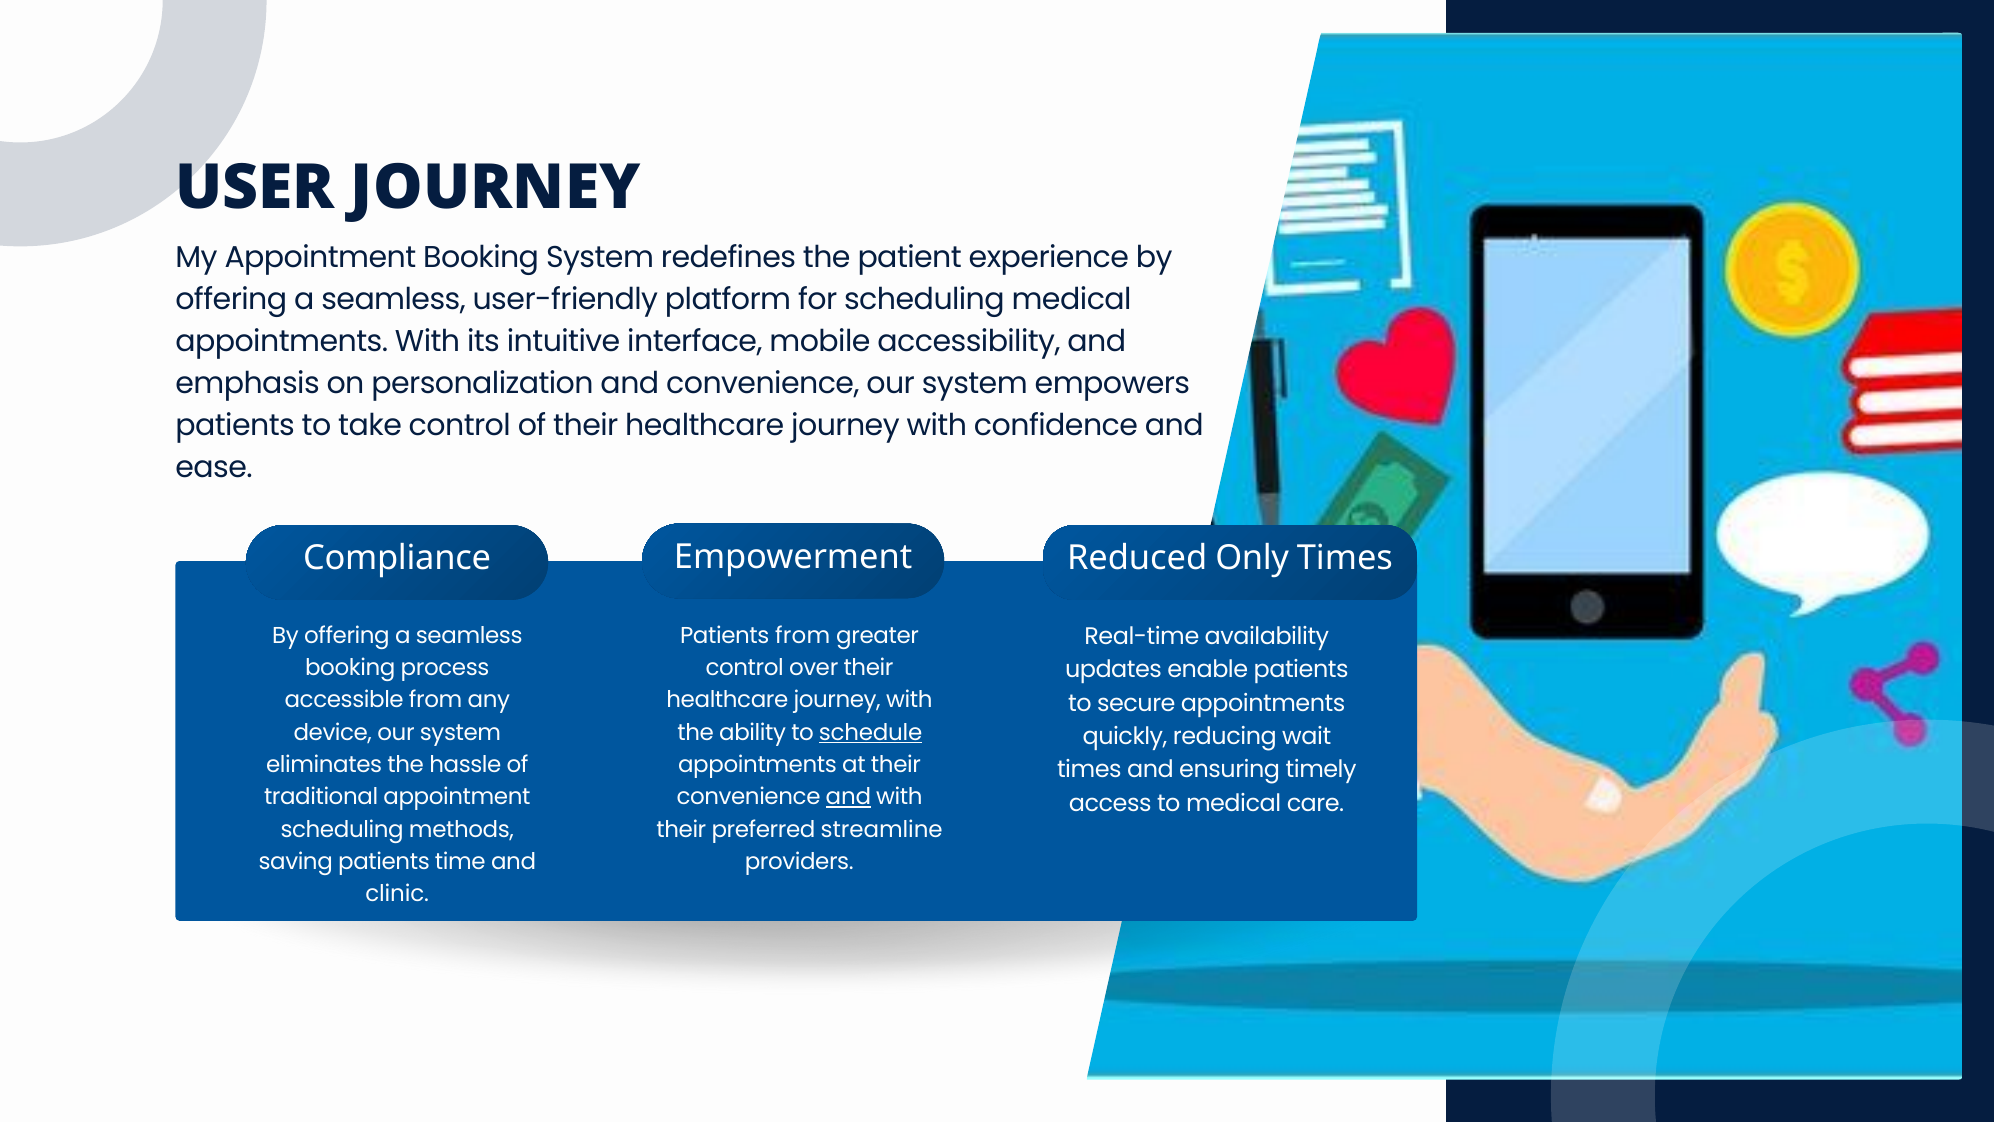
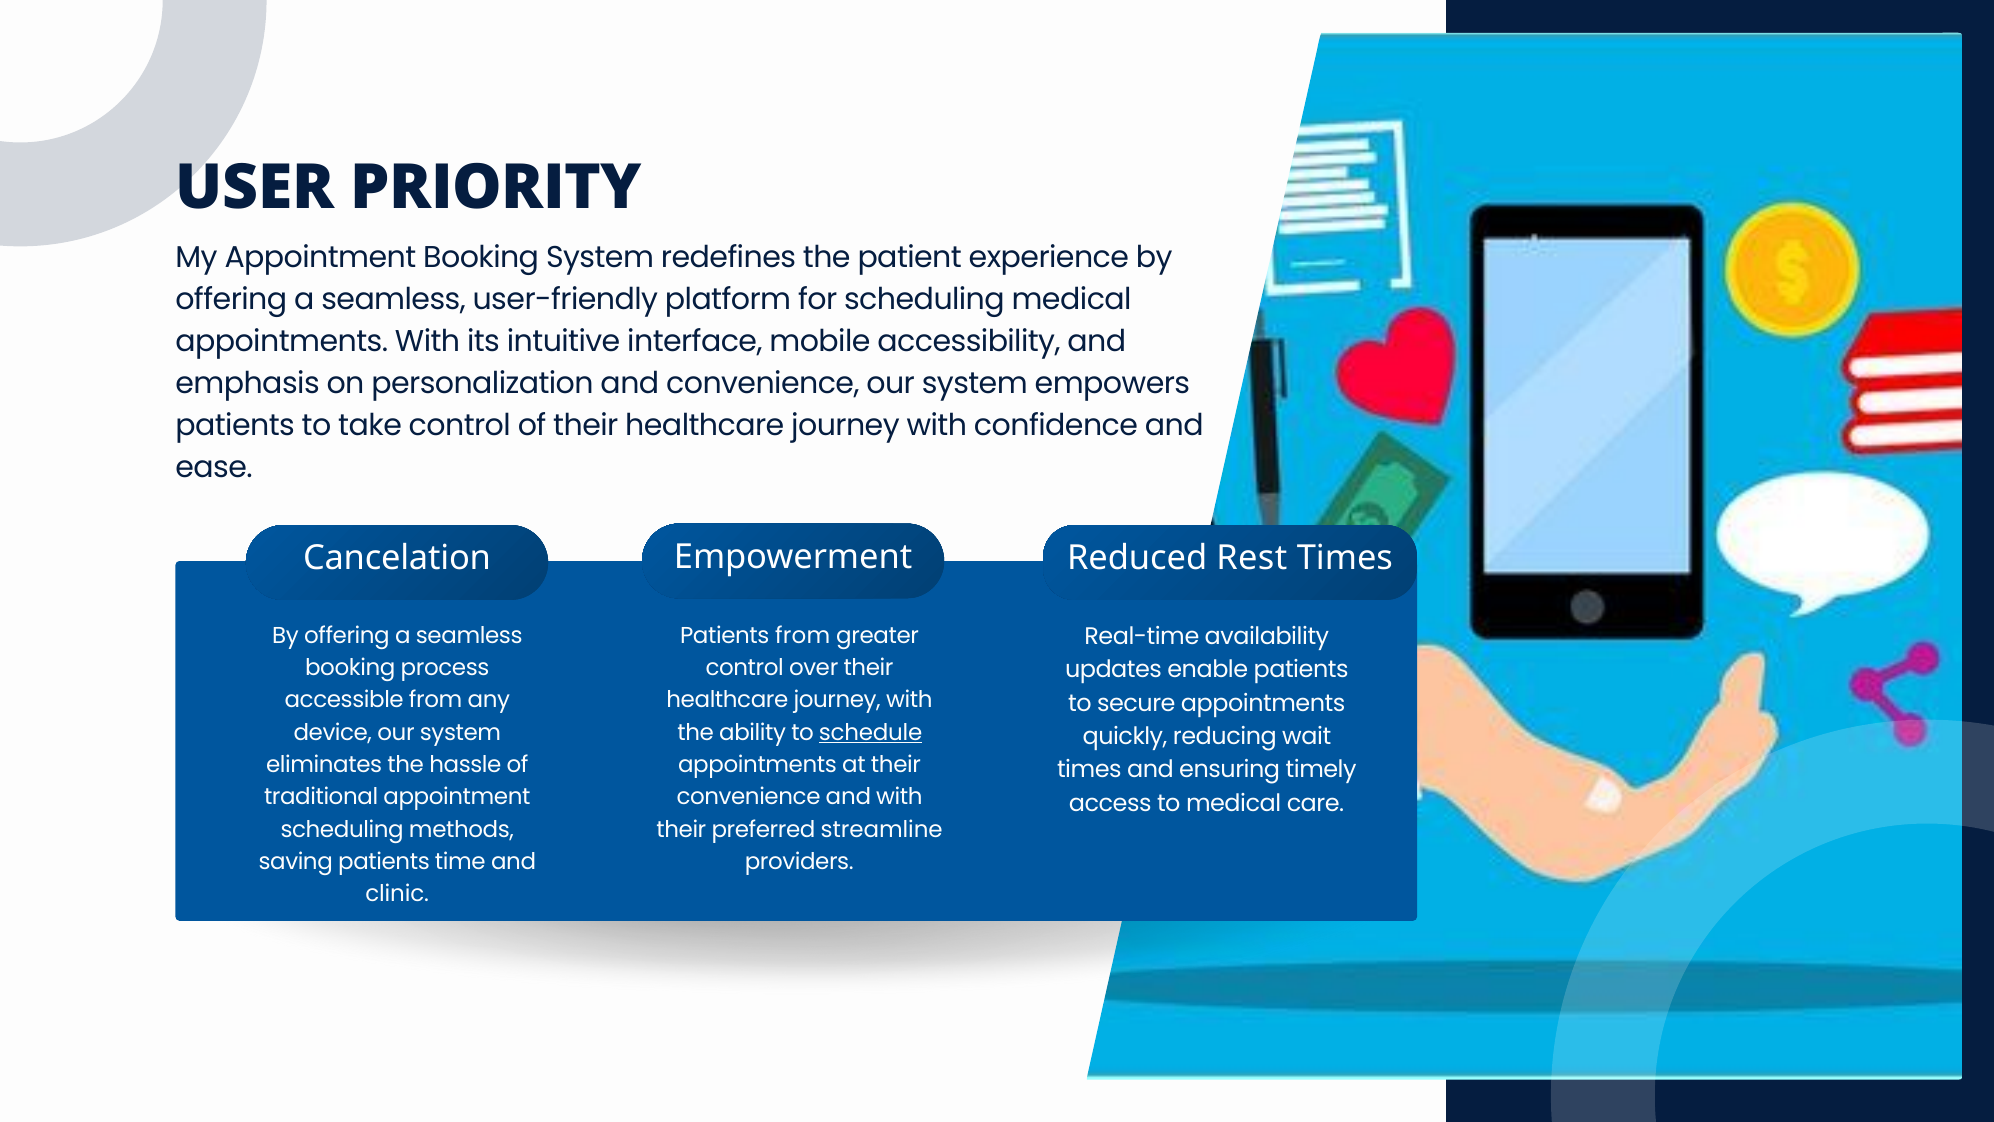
JOURNEY: JOURNEY -> PRIORITY (496, 188)
Compliance: Compliance -> Cancelation (397, 558)
Only: Only -> Rest (1252, 558)
and underline: present -> none (848, 797)
